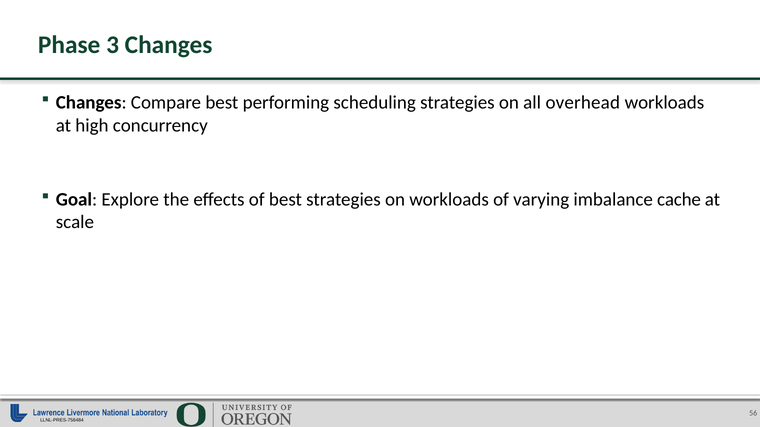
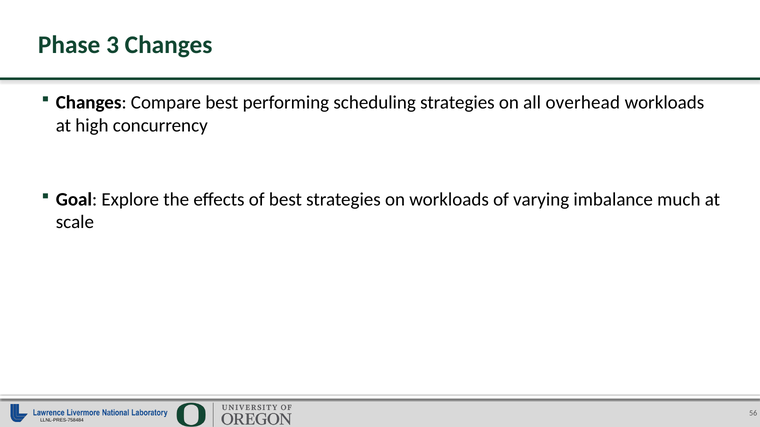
cache: cache -> much (679, 199)
